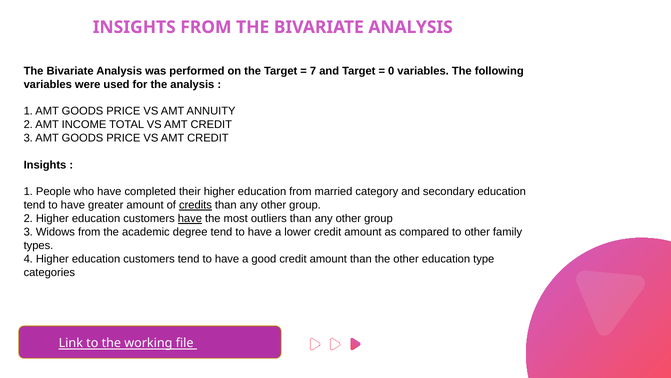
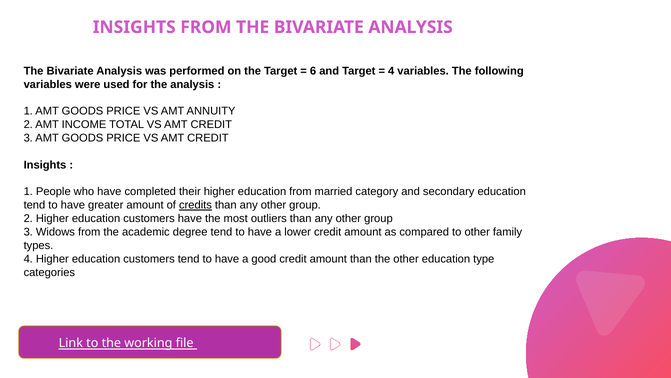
7: 7 -> 6 (313, 71)
0: 0 -> 4 (391, 71)
have underline: present -> none (190, 218)
